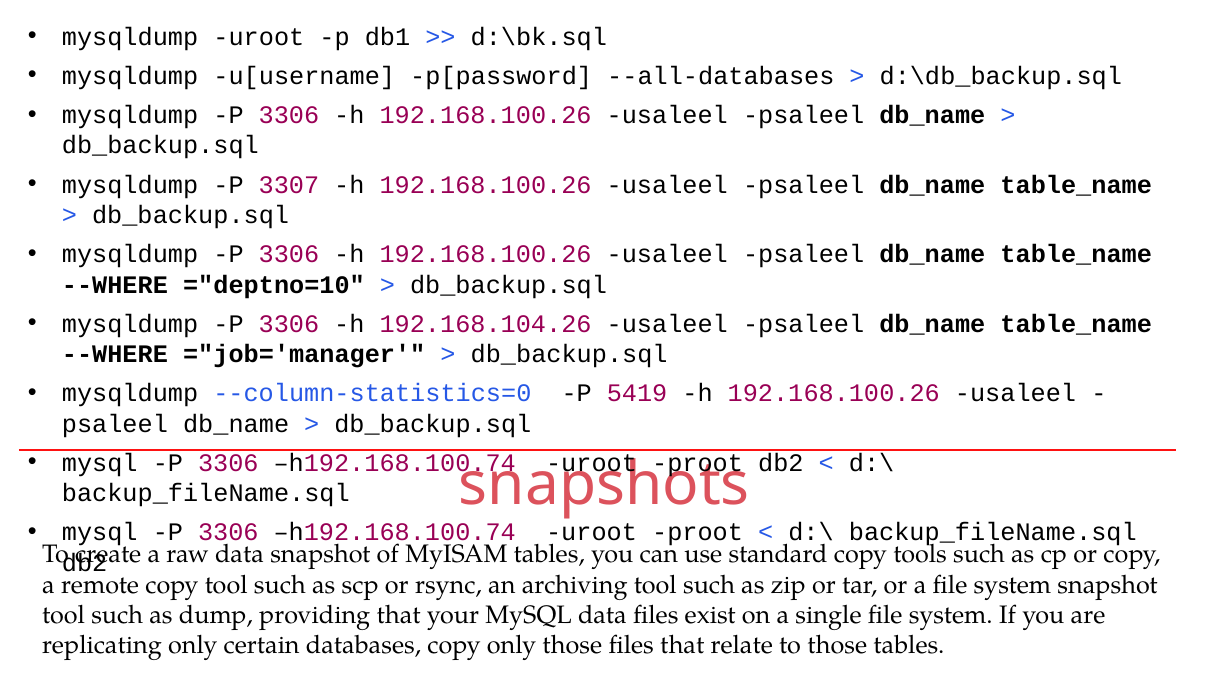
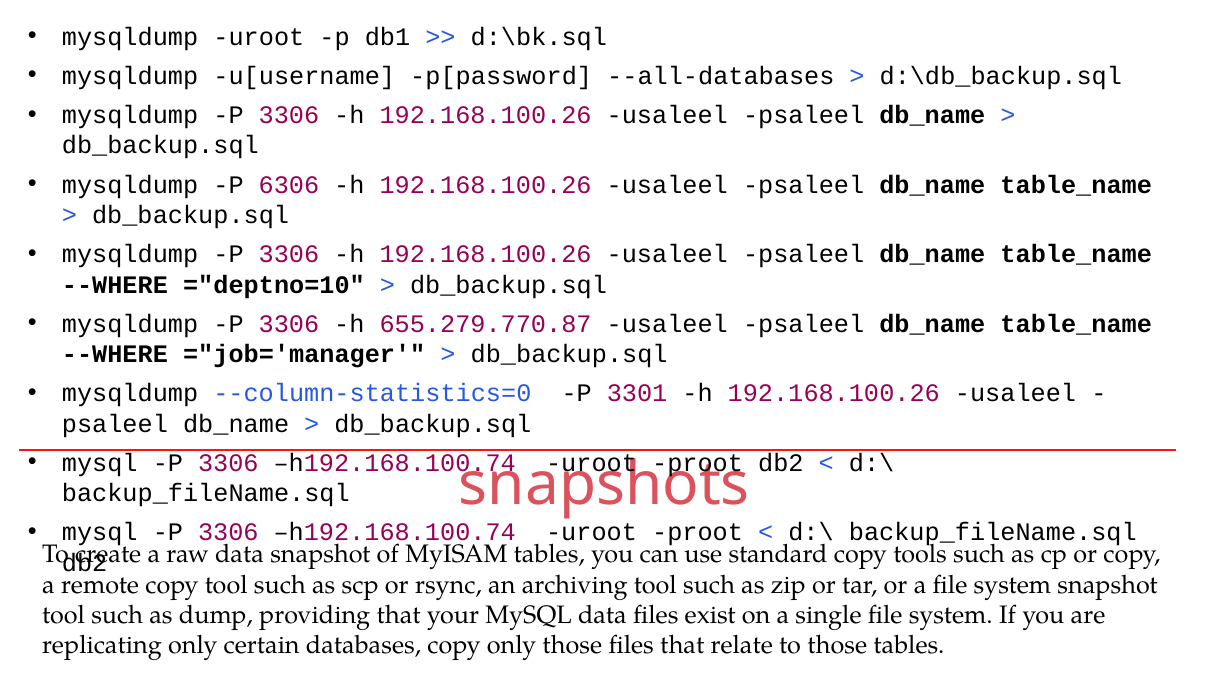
3307: 3307 -> 6306 (289, 185)
192.168.104.26: 192.168.104.26 -> 655.279.770.87 (486, 324)
5419: 5419 -> 3301 (637, 394)
